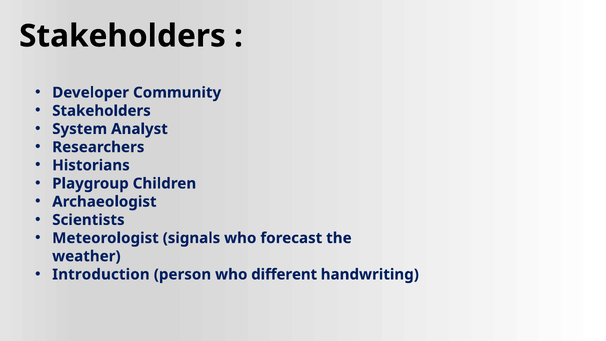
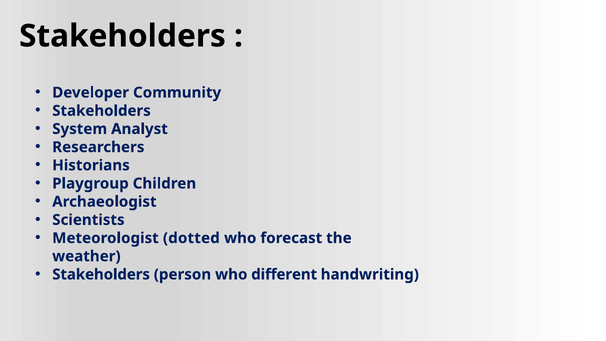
signals: signals -> dotted (191, 238)
Introduction: Introduction -> Stakeholders (101, 274)
